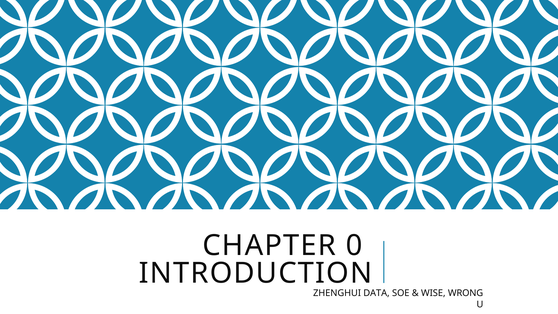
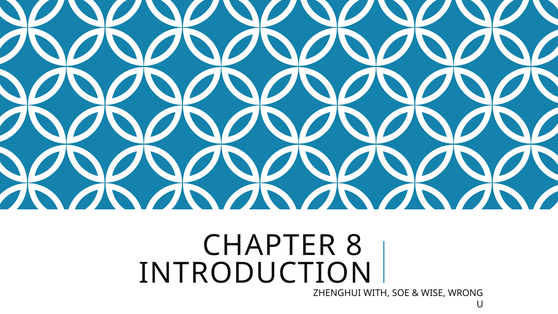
0: 0 -> 8 (354, 245)
DATA: DATA -> WITH (376, 293)
